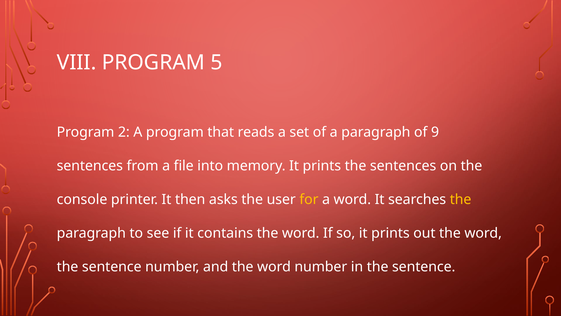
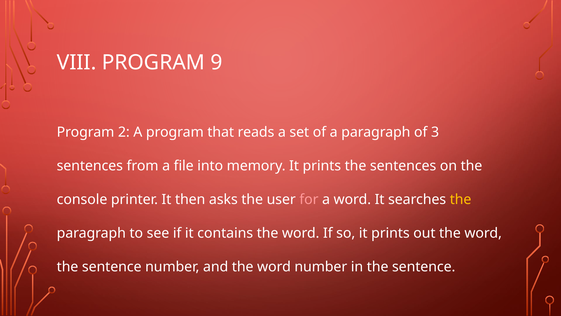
5: 5 -> 9 (216, 62)
9: 9 -> 3 (435, 132)
for colour: yellow -> pink (309, 199)
